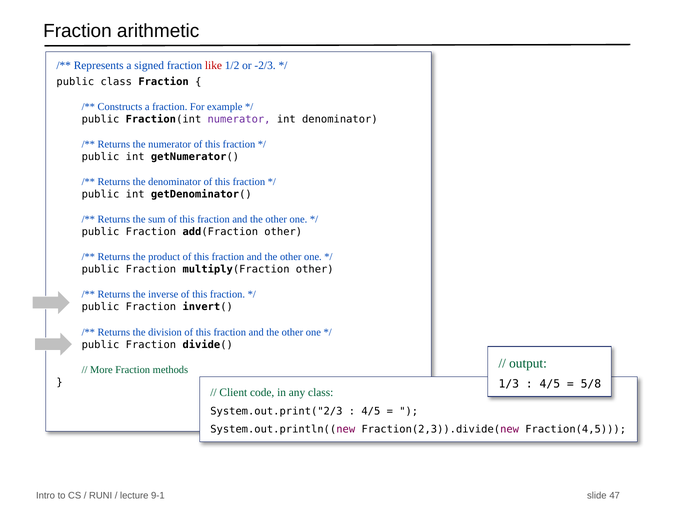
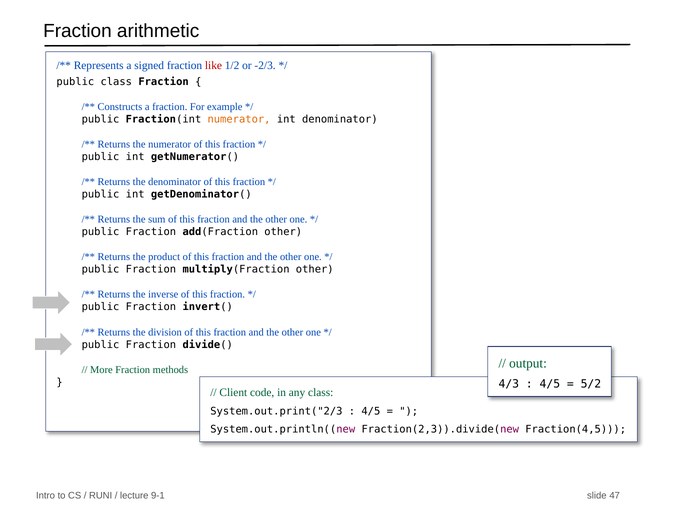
numerator colour: purple -> orange (239, 119)
1/3: 1/3 -> 4/3 (509, 384)
5/8: 5/8 -> 5/2 (591, 384)
